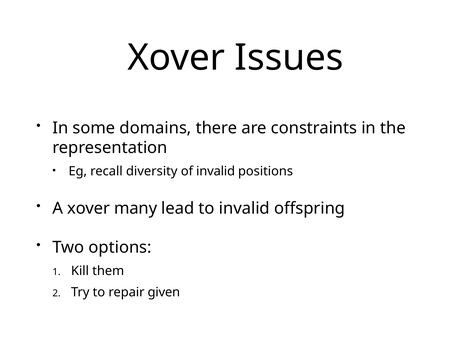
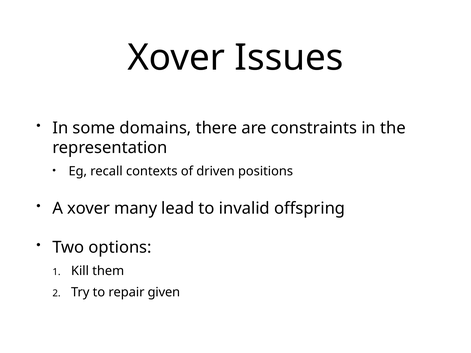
diversity: diversity -> contexts (152, 171)
of invalid: invalid -> driven (216, 171)
